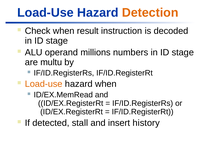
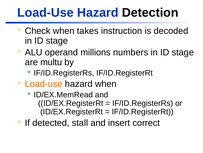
Detection colour: orange -> black (150, 13)
result: result -> takes (88, 31)
history: history -> correct (146, 122)
